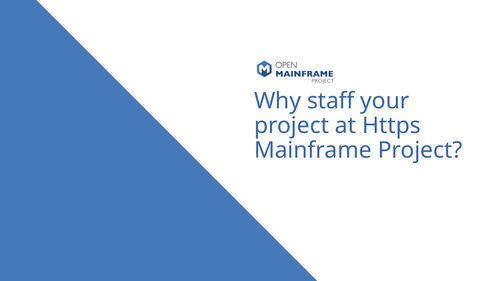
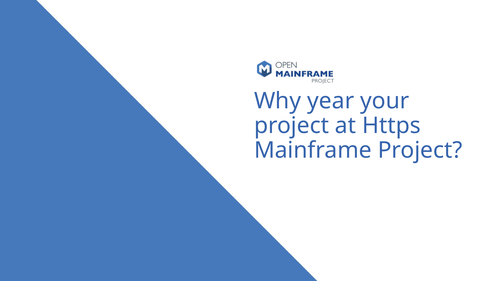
staff: staff -> year (331, 101)
